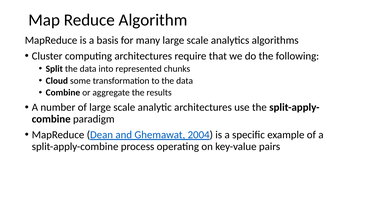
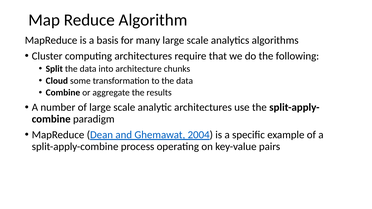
represented: represented -> architecture (139, 69)
